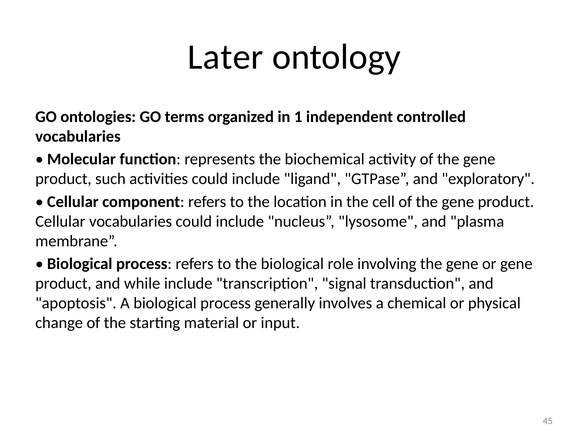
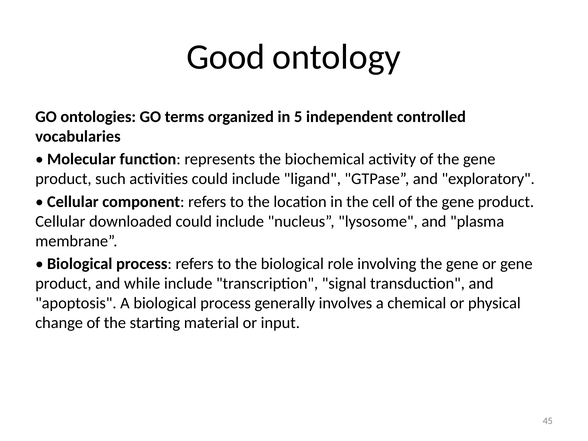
Later: Later -> Good (226, 57)
1: 1 -> 5 (298, 117)
Cellular vocabularies: vocabularies -> downloaded (131, 221)
